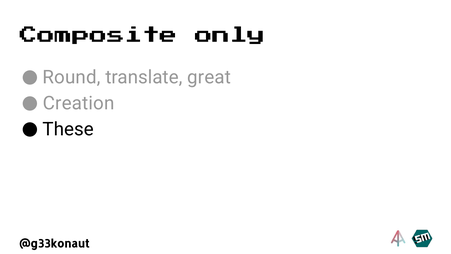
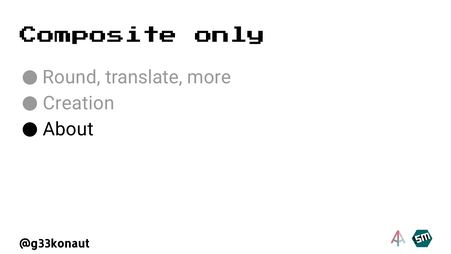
great: great -> more (209, 77)
These: These -> About (68, 129)
